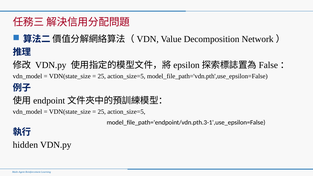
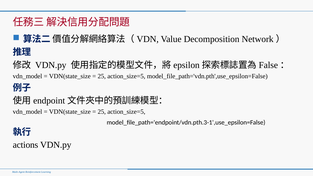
hidden: hidden -> actions (25, 145)
